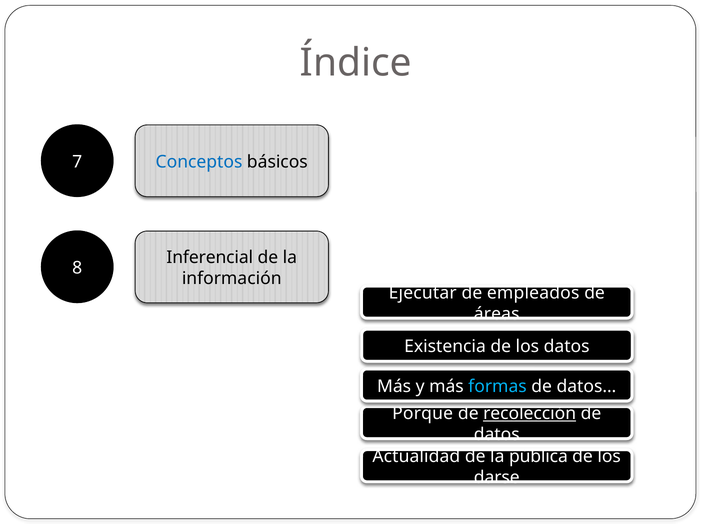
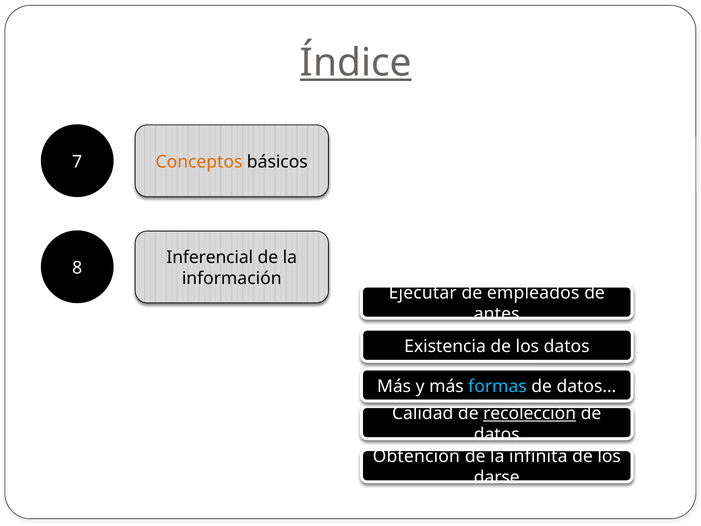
Índice underline: none -> present (356, 63)
Conceptos colour: blue -> orange (199, 162)
áreas: áreas -> antes (497, 314)
Porque: Porque -> Calidad (423, 413)
Actualidad: Actualidad -> Obtención (416, 456)
pública: pública -> infinita (538, 456)
